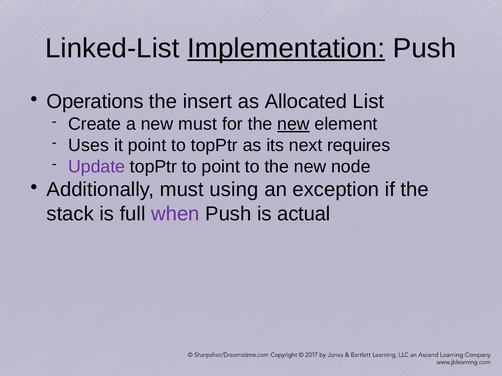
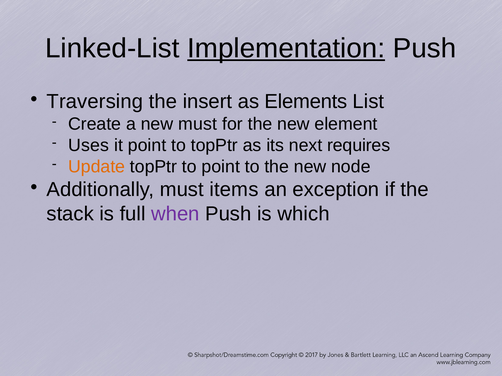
Operations: Operations -> Traversing (95, 102)
Allocated: Allocated -> Elements (306, 102)
new underline: present -> none (293, 124)
Update colour: purple -> orange (97, 167)
using: using -> items (234, 190)
actual: actual -> which (304, 214)
